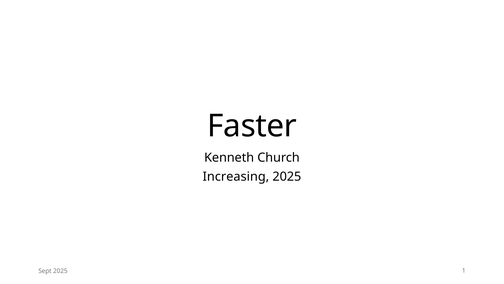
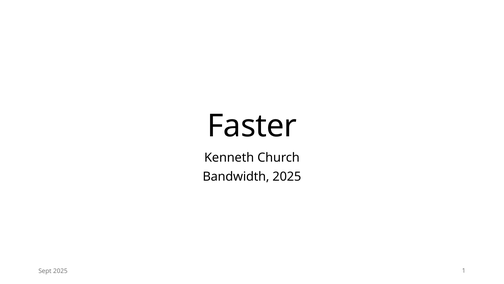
Increasing: Increasing -> Bandwidth (236, 176)
